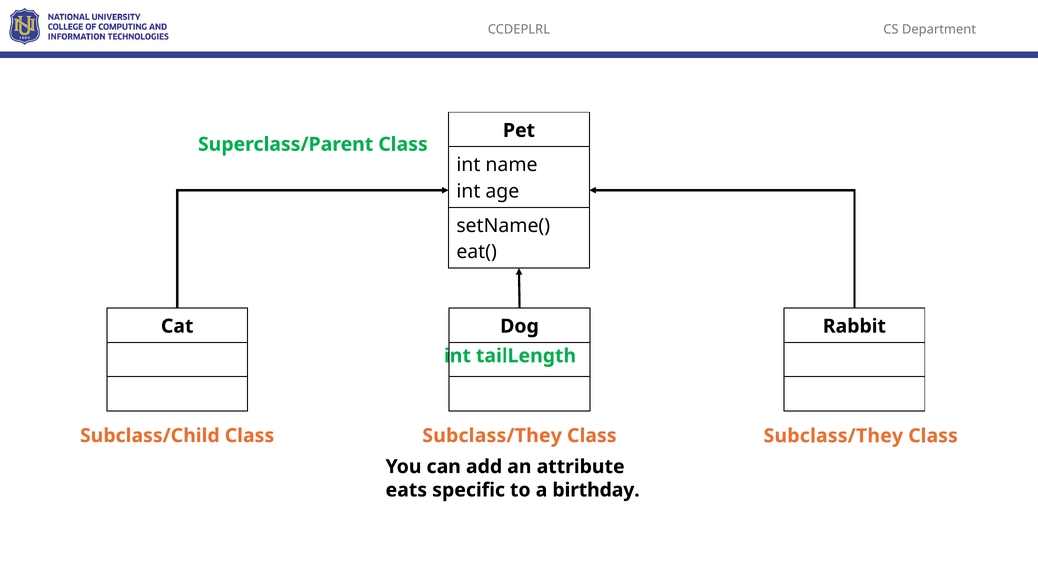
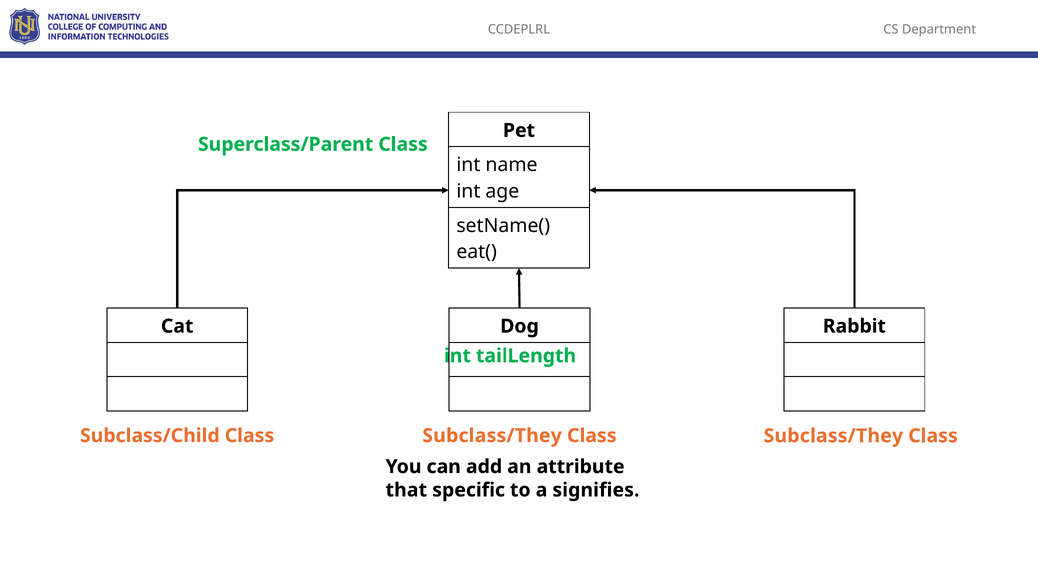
eats: eats -> that (406, 490)
birthday: birthday -> signifies (596, 490)
